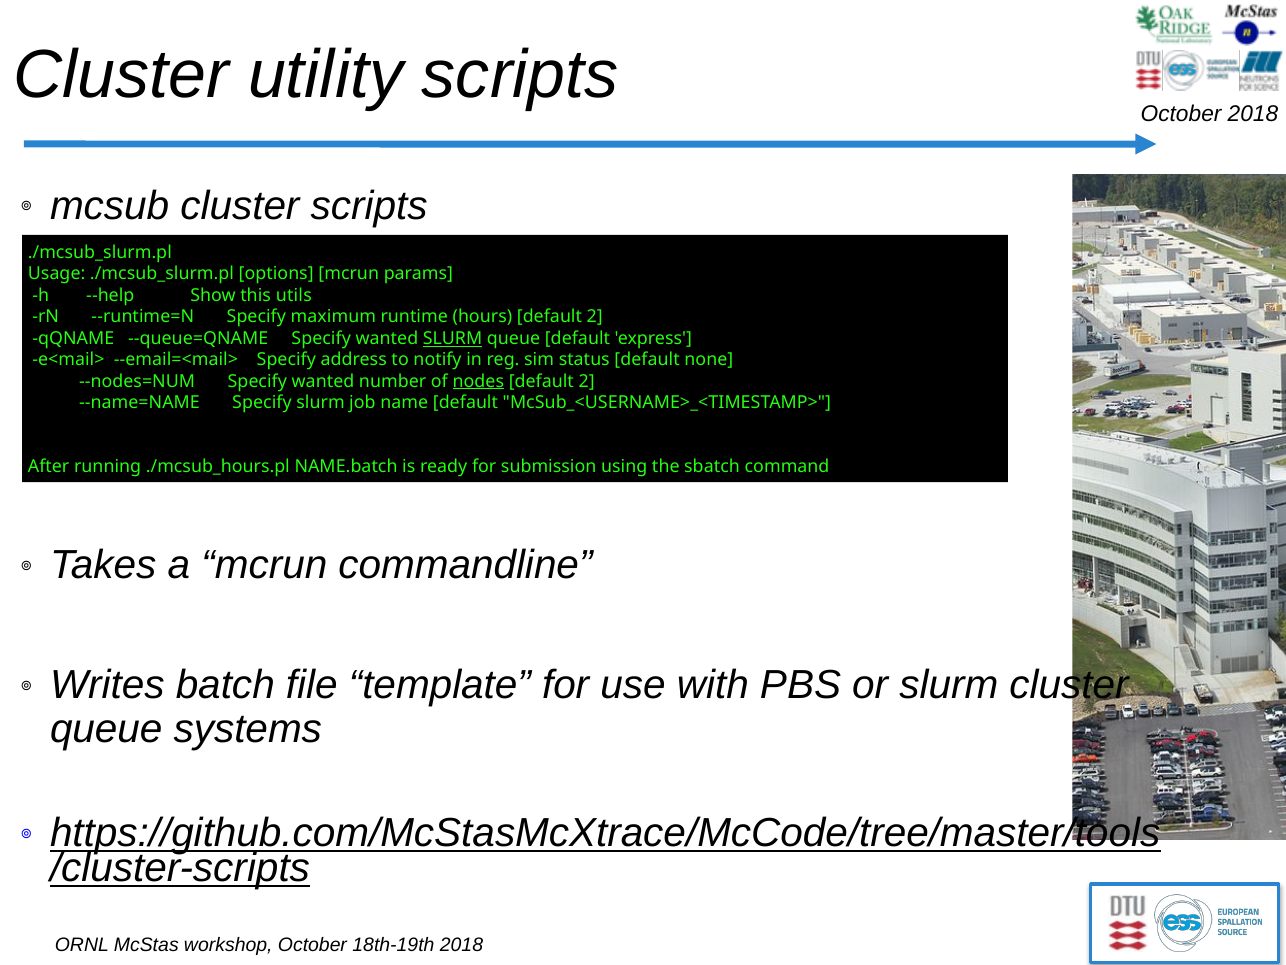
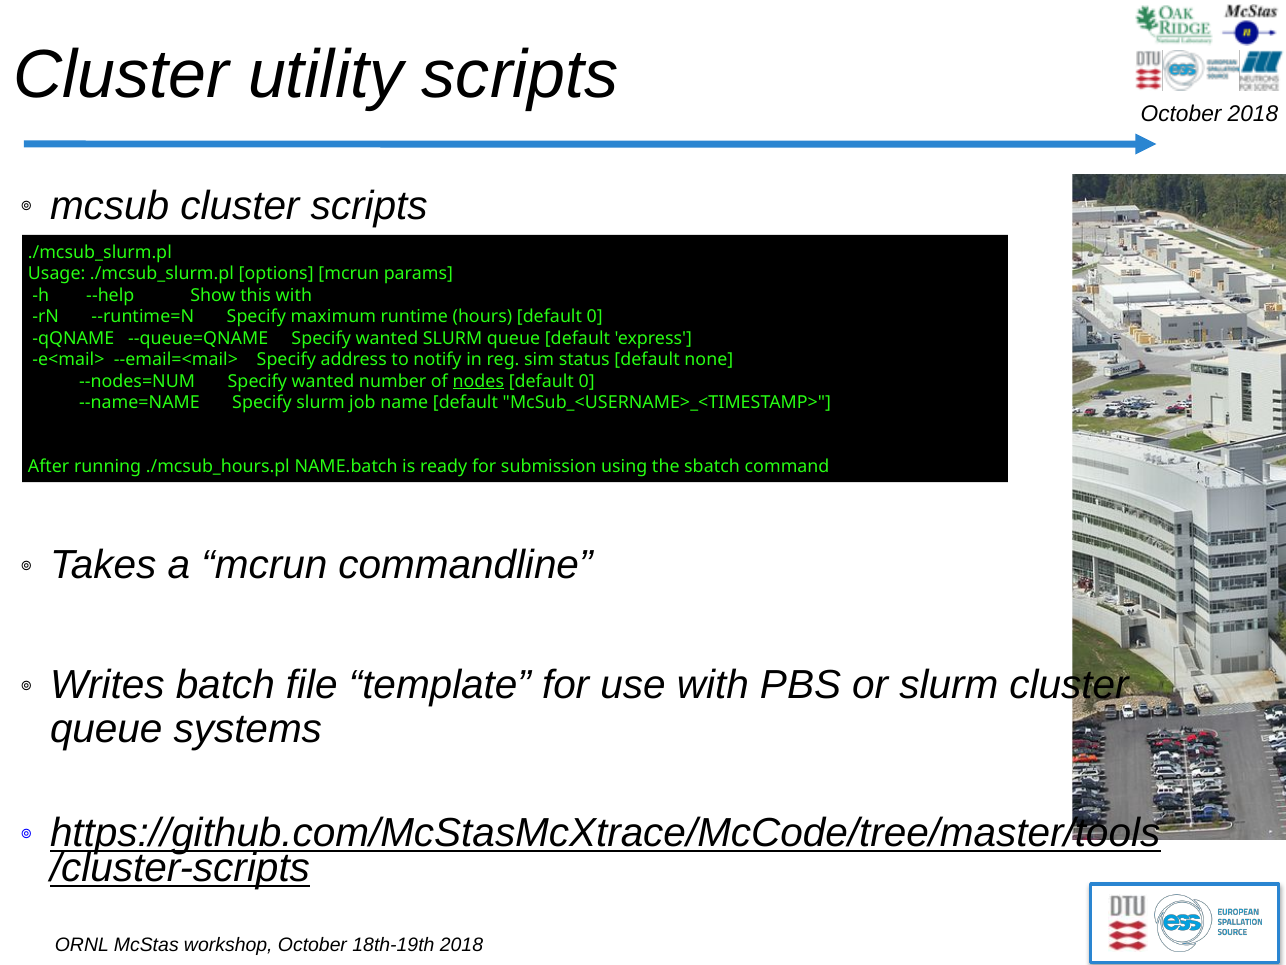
this utils: utils -> with (294, 295)
hours default 2: 2 -> 0 (595, 317)
SLURM underline: present -> none (453, 338)
2: 2 -> 0 (587, 381)
